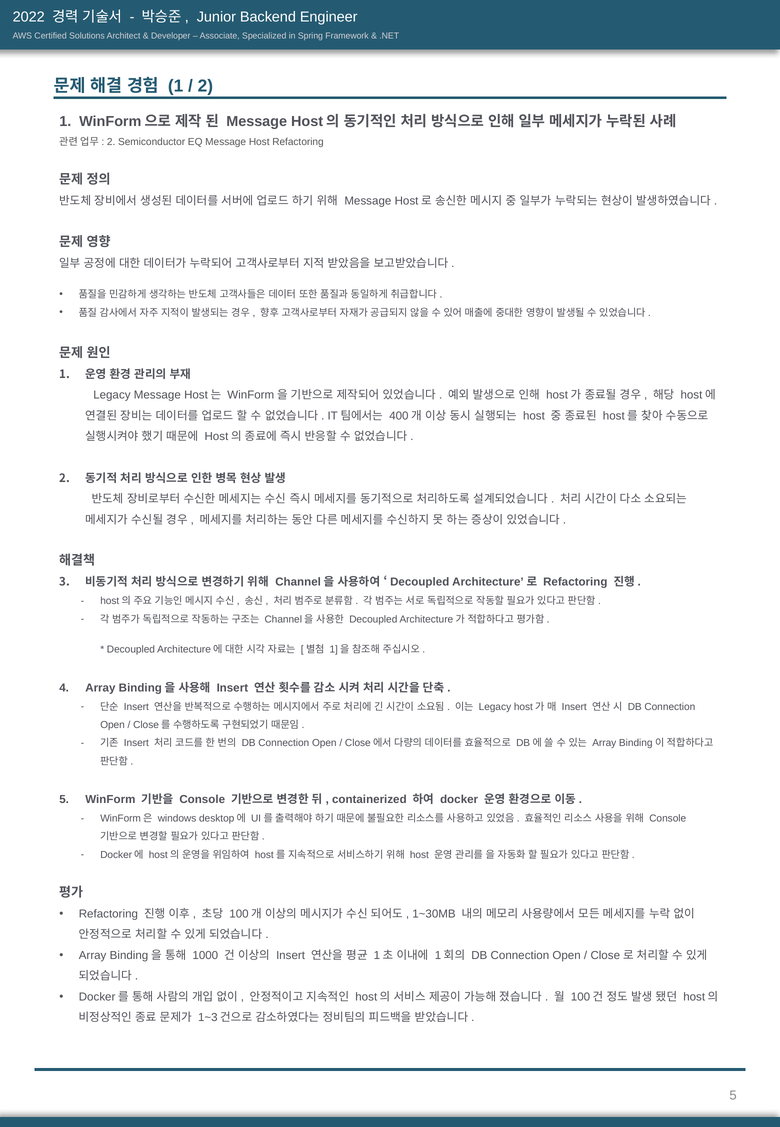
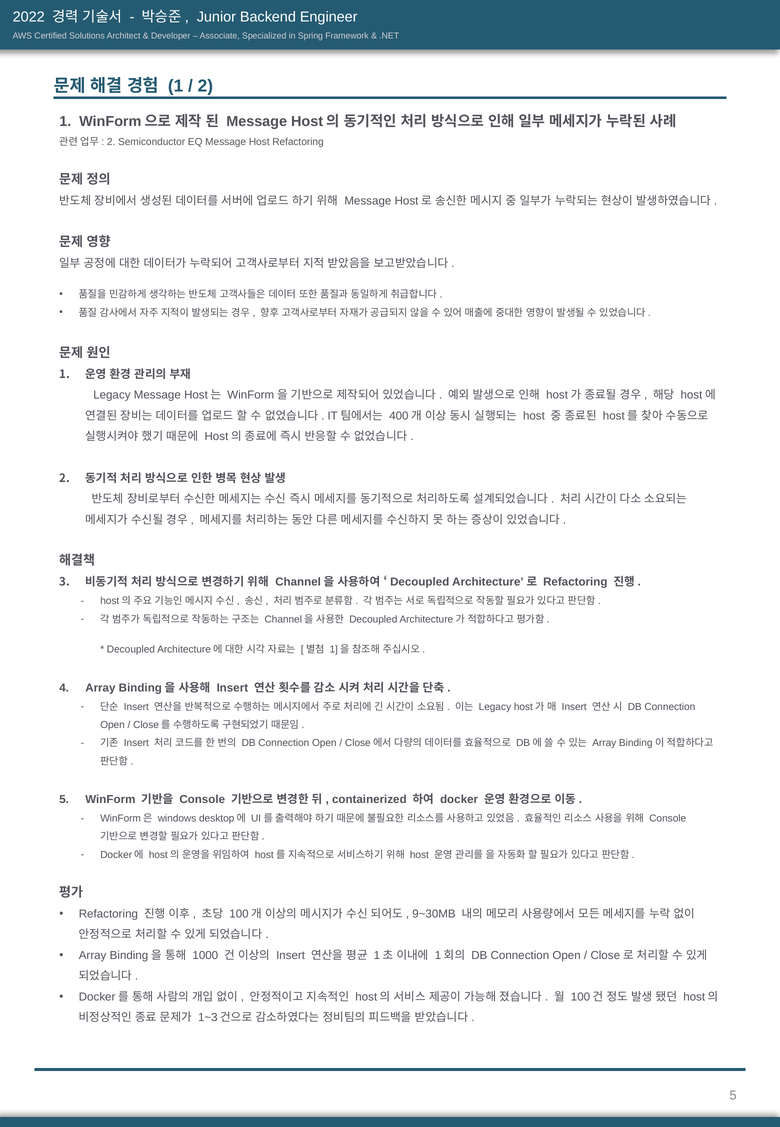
1~30MB: 1~30MB -> 9~30MB (434, 914)
